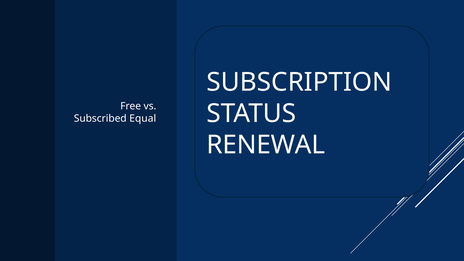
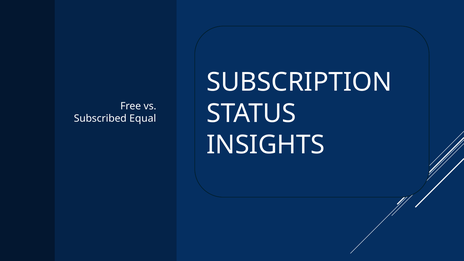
RENEWAL: RENEWAL -> INSIGHTS (266, 145)
